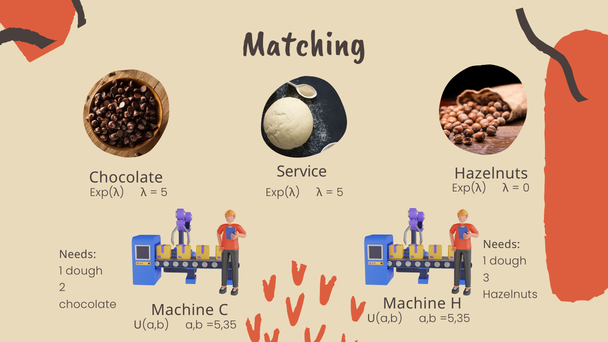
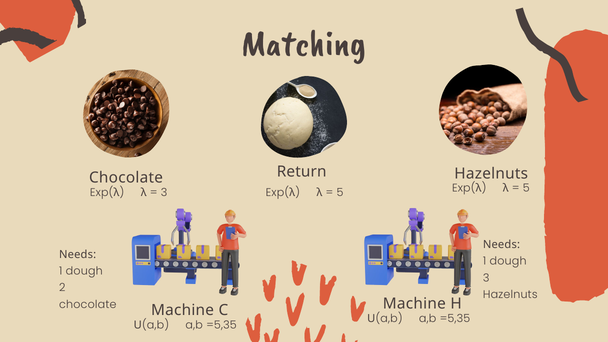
Service: Service -> Return (302, 172)
0: 0 -> 5 (526, 188)
5: 5 -> 3 (164, 192)
